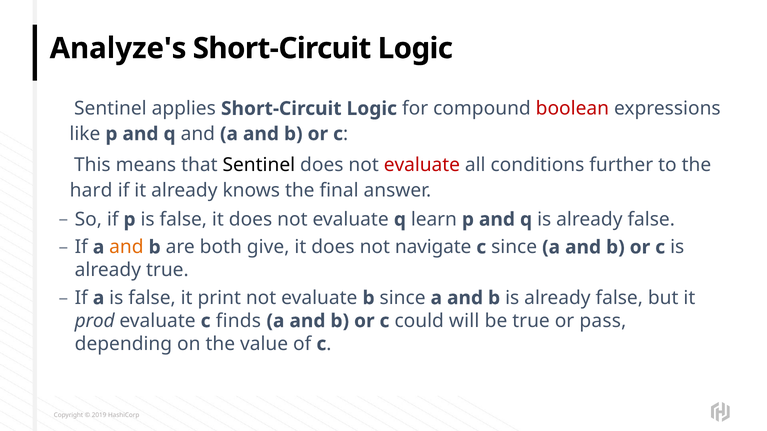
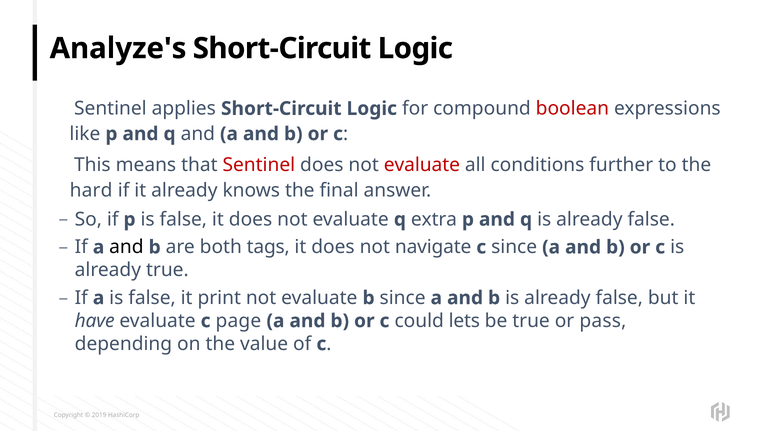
Sentinel colour: black -> red (259, 165)
learn: learn -> extra (434, 220)
and colour: orange -> black (126, 247)
give: give -> tags (268, 247)
prod: prod -> have (95, 321)
finds: finds -> page (238, 321)
will: will -> lets (464, 321)
